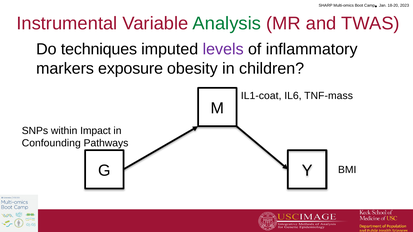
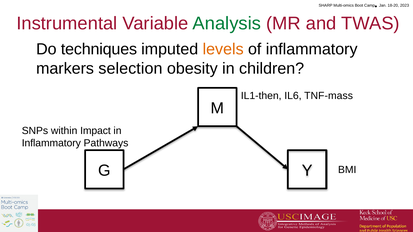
levels colour: purple -> orange (223, 49)
exposure: exposure -> selection (130, 69)
IL1-coat: IL1-coat -> IL1-then (261, 96)
Confounding: Confounding -> Inflammatory (51, 143)
